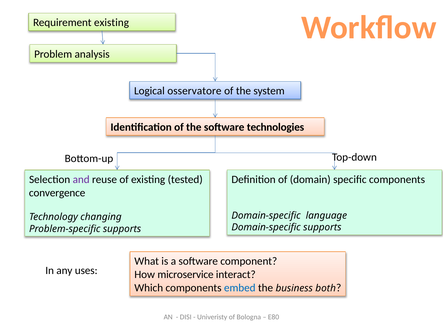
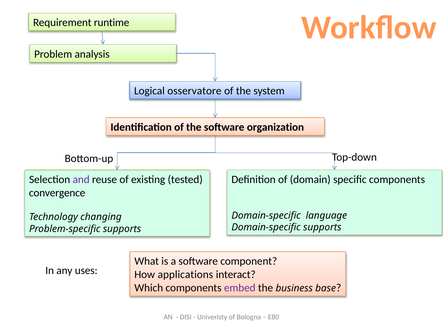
Requirement existing: existing -> runtime (112, 23)
technologies: technologies -> organization (275, 127)
microservice: microservice -> applications (185, 275)
embed colour: blue -> purple (240, 288)
both: both -> base (326, 288)
